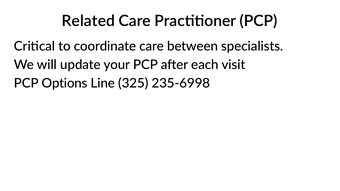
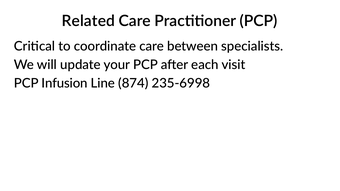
Options: Options -> Infusion (65, 83)
325: 325 -> 874 (133, 83)
